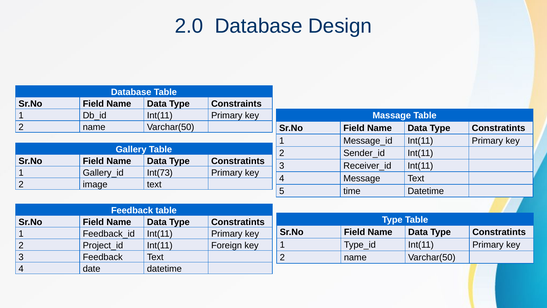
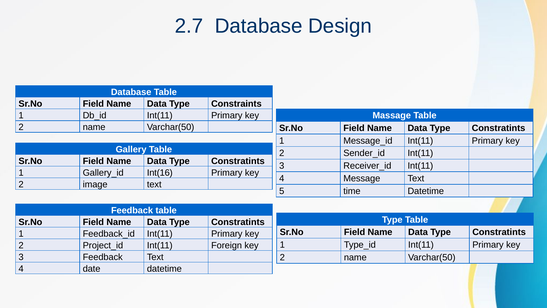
2.0: 2.0 -> 2.7 (189, 26)
Int(73: Int(73 -> Int(16 (160, 173)
